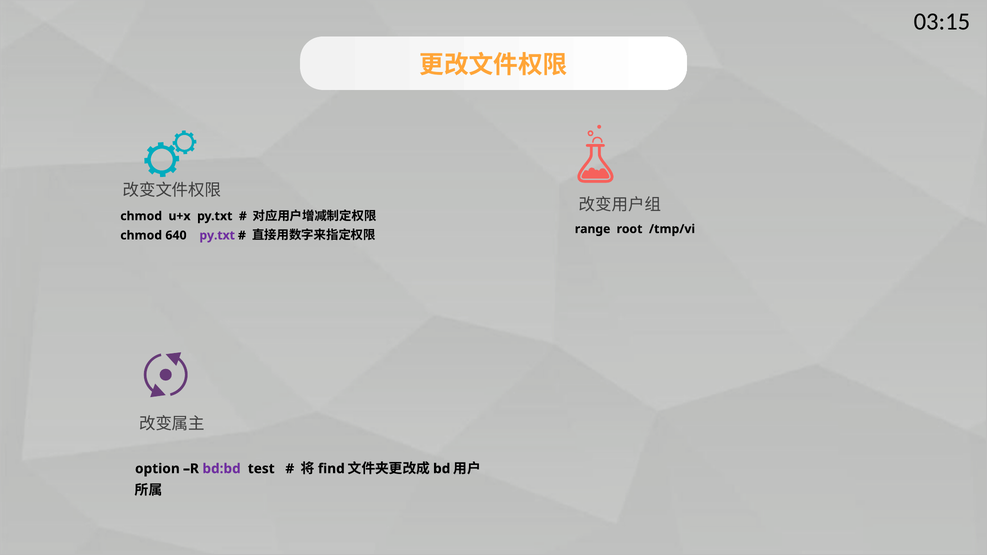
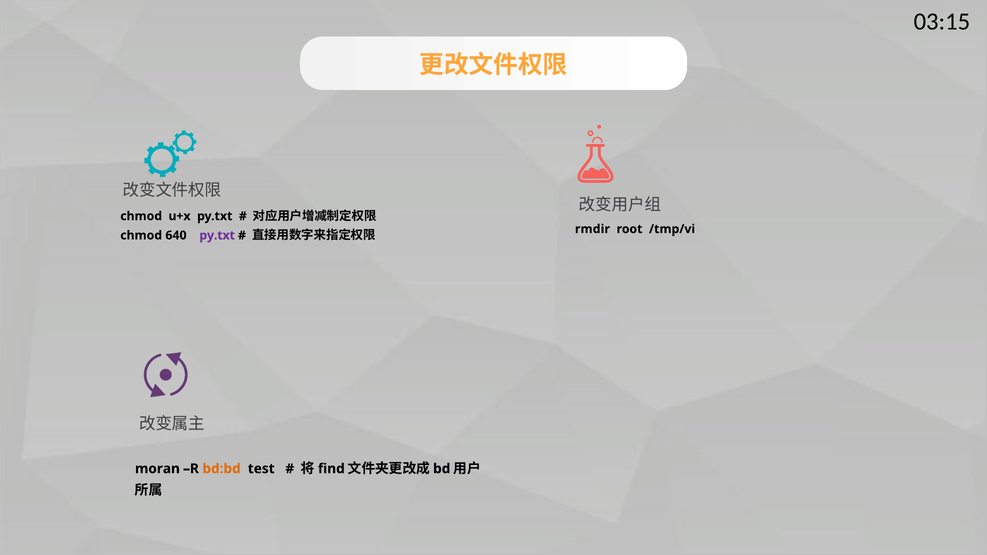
range: range -> rmdir (592, 229)
option: option -> moran (157, 469)
bd:bd colour: purple -> orange (222, 469)
